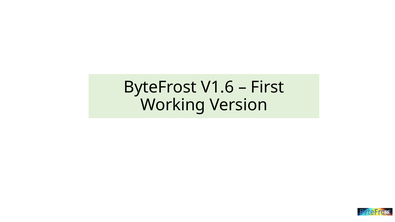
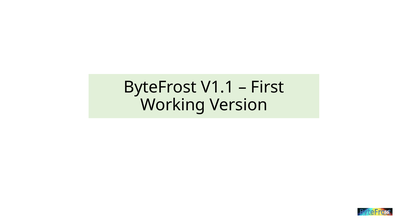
V1.6: V1.6 -> V1.1 (217, 87)
